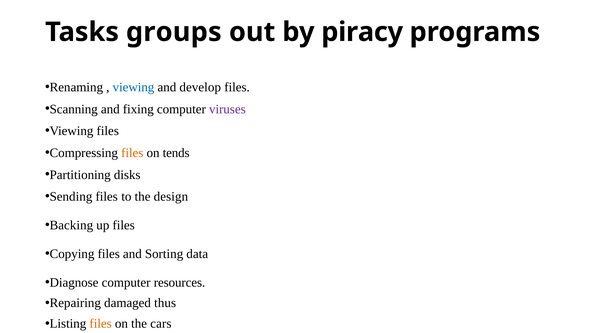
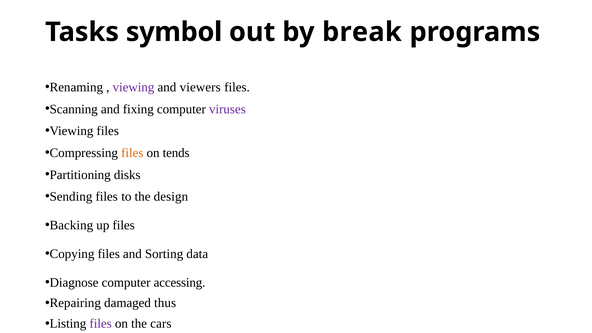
groups: groups -> symbol (174, 32)
piracy: piracy -> break (362, 32)
viewing colour: blue -> purple (133, 87)
develop: develop -> viewers (200, 87)
resources: resources -> accessing (180, 283)
files colour: orange -> purple (101, 324)
